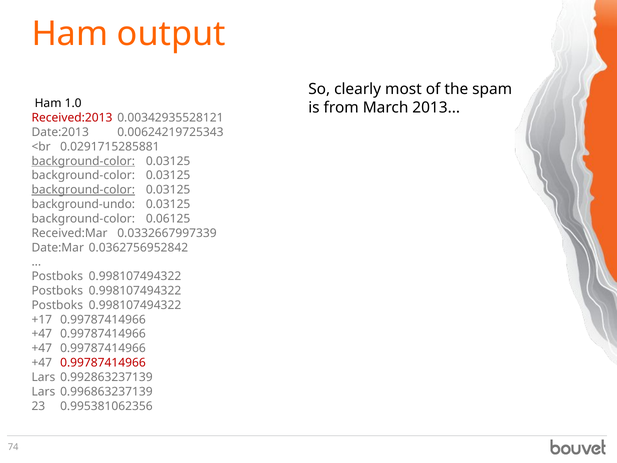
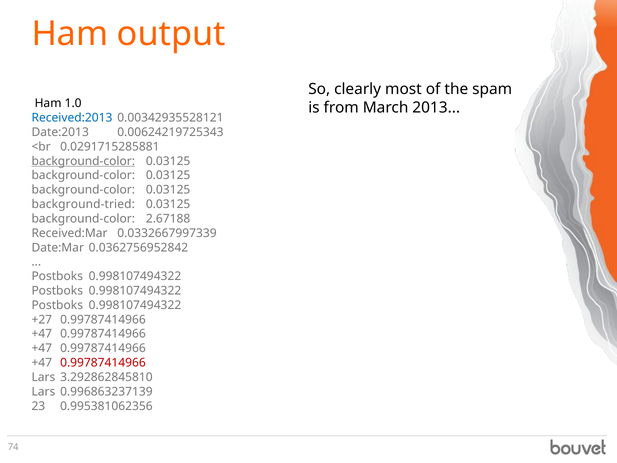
Received:2013 colour: red -> blue (72, 118)
background-color underline: present -> none (83, 190)
background-undo: background-undo -> background-tried (83, 204)
0.06125: 0.06125 -> 2.67188 (168, 219)
+17: +17 -> +27 (42, 319)
0.992863237139: 0.992863237139 -> 3.292862845810 (106, 377)
